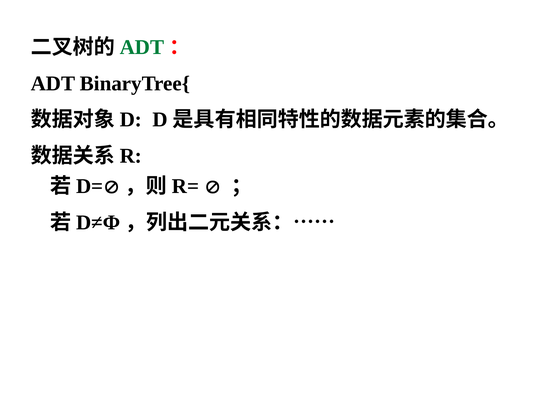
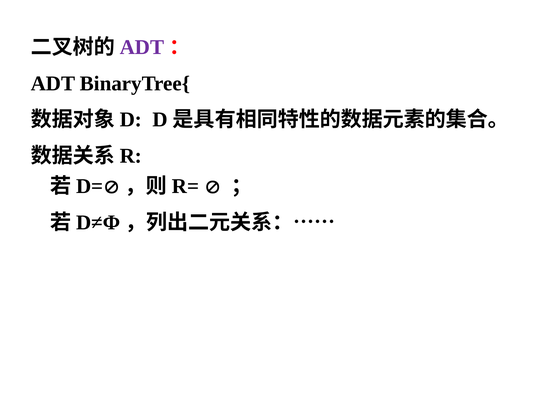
ADT colour: green -> purple (142, 47)
